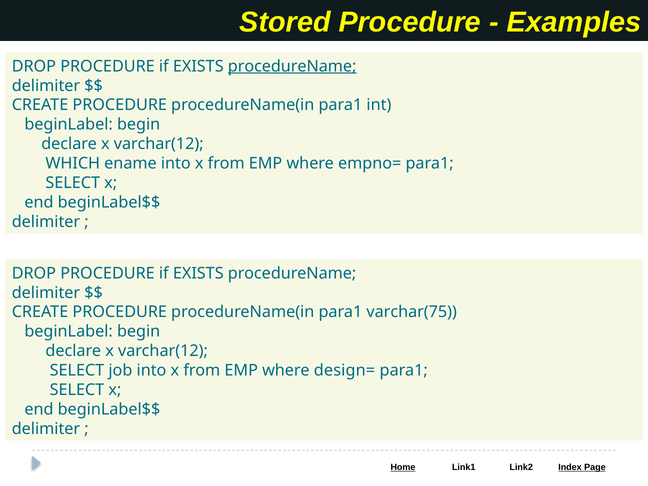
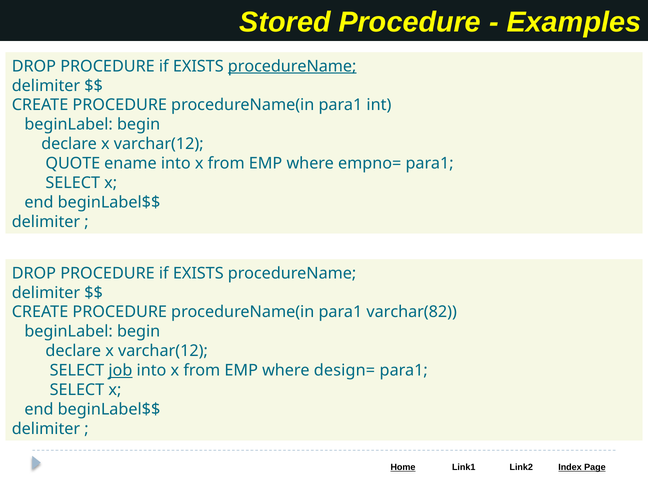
WHICH: WHICH -> QUOTE (73, 163)
varchar(75: varchar(75 -> varchar(82 (412, 312)
job underline: none -> present (120, 370)
